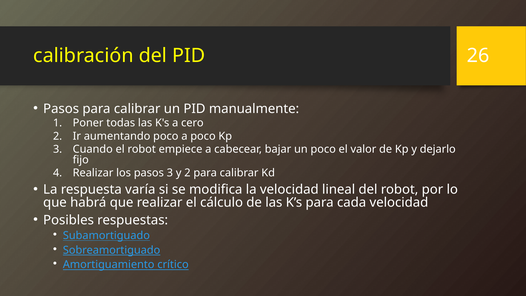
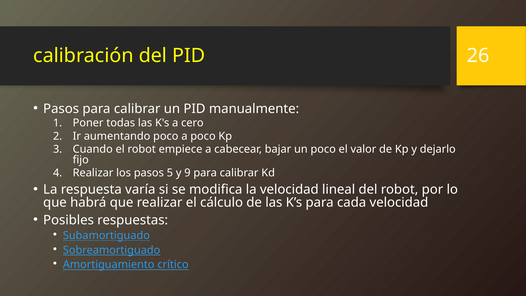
pasos 3: 3 -> 5 (170, 173)
y 2: 2 -> 9 (187, 173)
